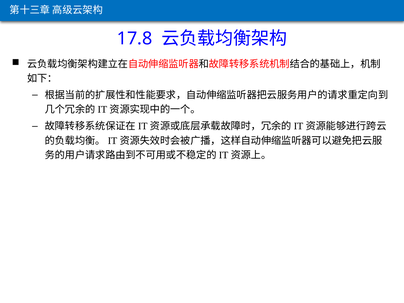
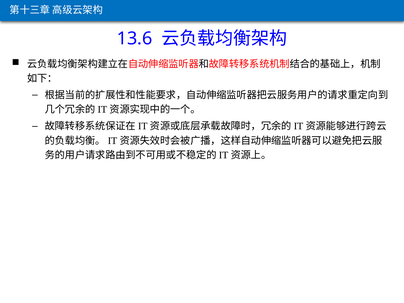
17.8: 17.8 -> 13.6 (135, 39)
